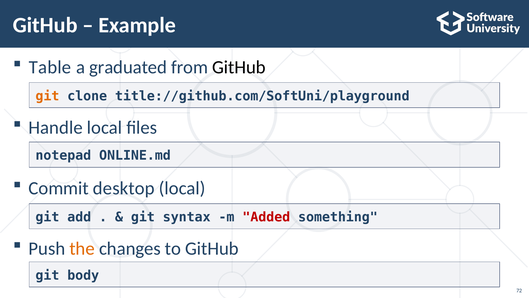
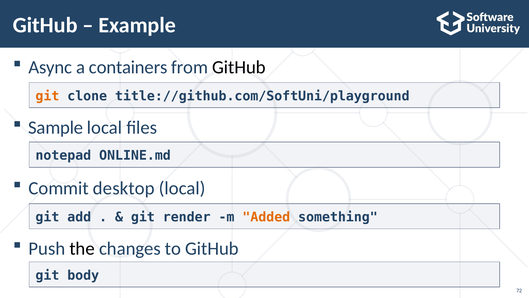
Table: Table -> Async (50, 67)
graduated: graduated -> containers (128, 67)
Handle: Handle -> Sample (56, 128)
syntax: syntax -> render (187, 217)
Added colour: red -> orange (266, 217)
the colour: orange -> black (82, 248)
